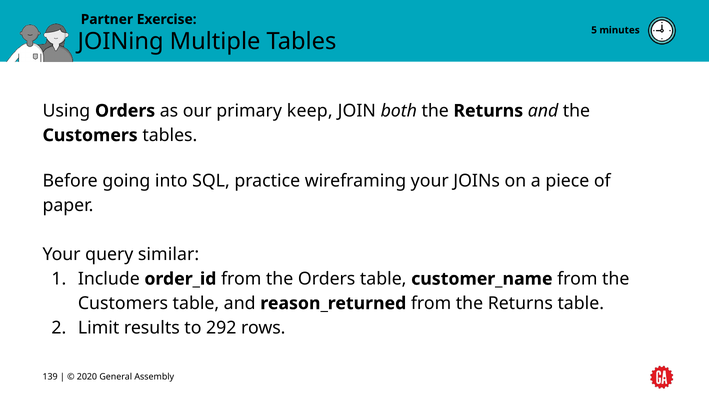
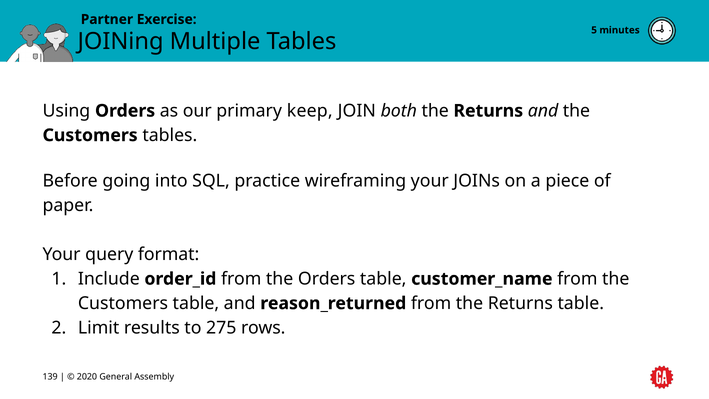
similar: similar -> format (169, 254)
292: 292 -> 275 (221, 328)
